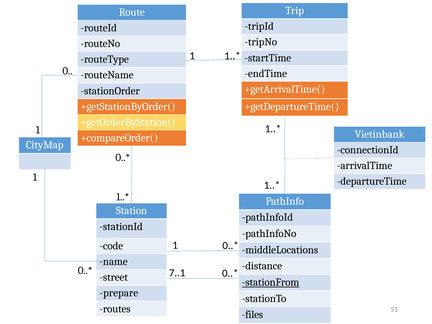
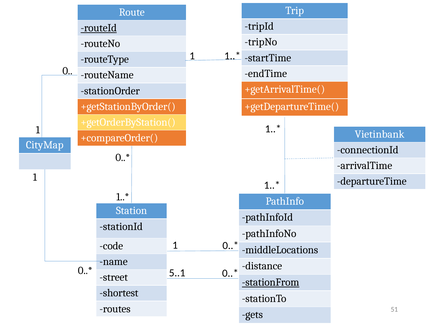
routeId underline: none -> present (99, 28)
7..1: 7..1 -> 5..1 (177, 273)
prepare: prepare -> shortest (119, 293)
files: files -> gets (252, 315)
